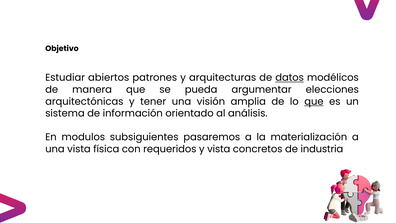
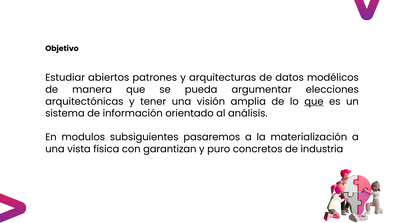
datos underline: present -> none (290, 78)
requeridos: requeridos -> garantizan (170, 149)
y vista: vista -> puro (219, 149)
